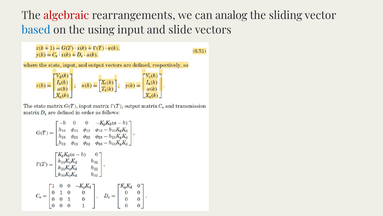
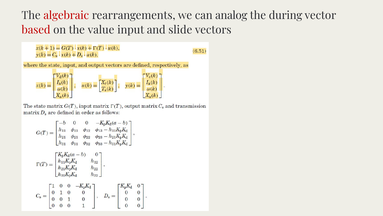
sliding: sliding -> during (286, 15)
based colour: blue -> red (36, 30)
using: using -> value (101, 30)
